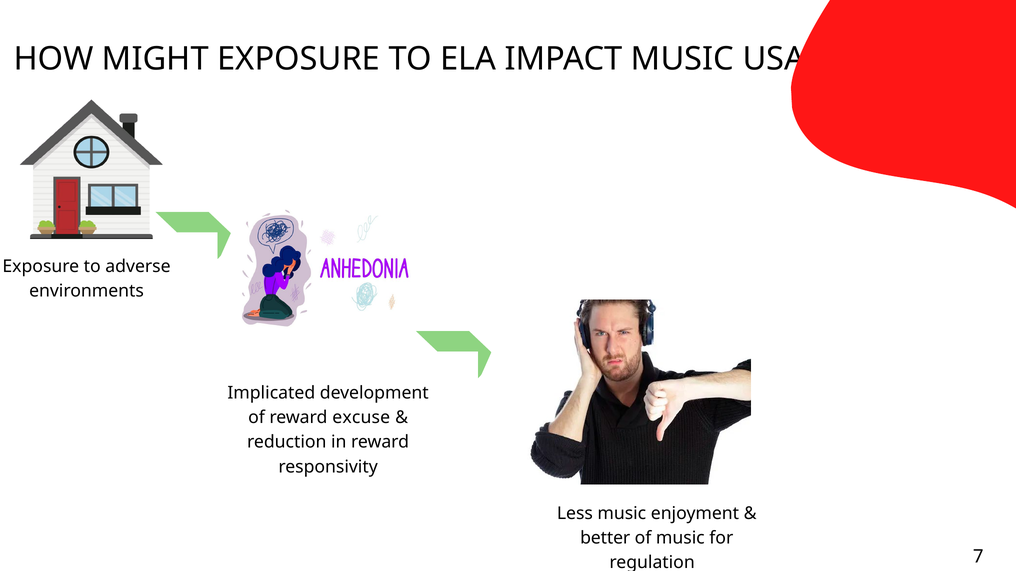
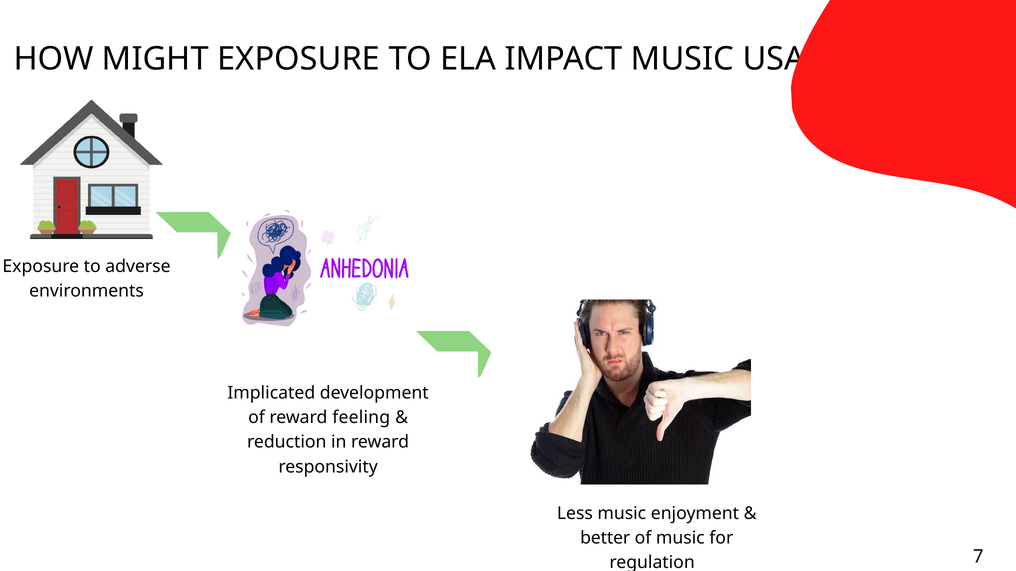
excuse: excuse -> feeling (361, 418)
